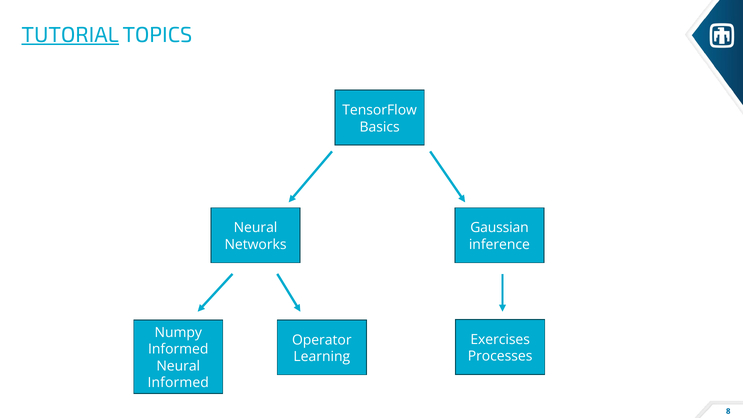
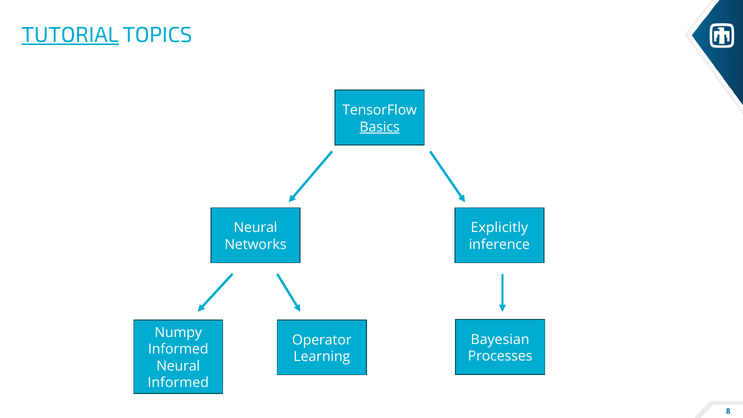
Basics underline: none -> present (380, 127)
Gaussian: Gaussian -> Explicitly (499, 228)
Exercises: Exercises -> Bayesian (500, 340)
